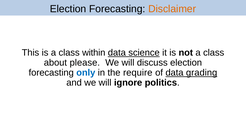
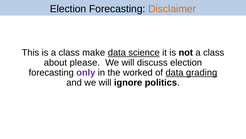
within: within -> make (94, 52)
only colour: blue -> purple (86, 72)
require: require -> worked (138, 72)
